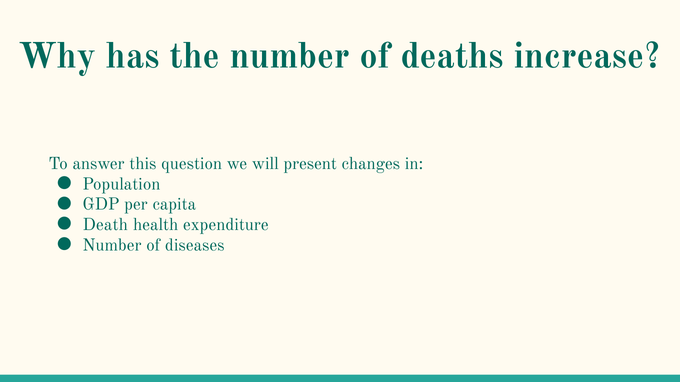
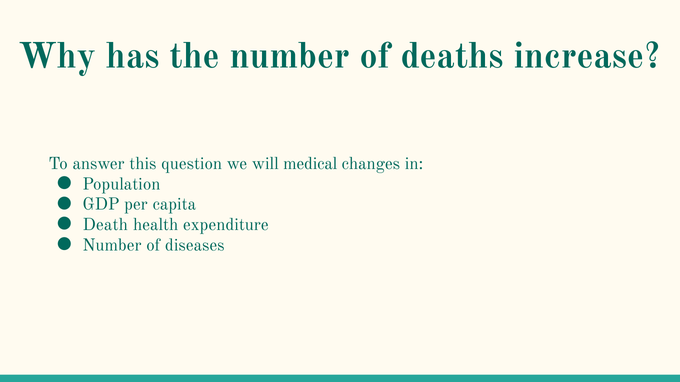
present: present -> medical (310, 164)
